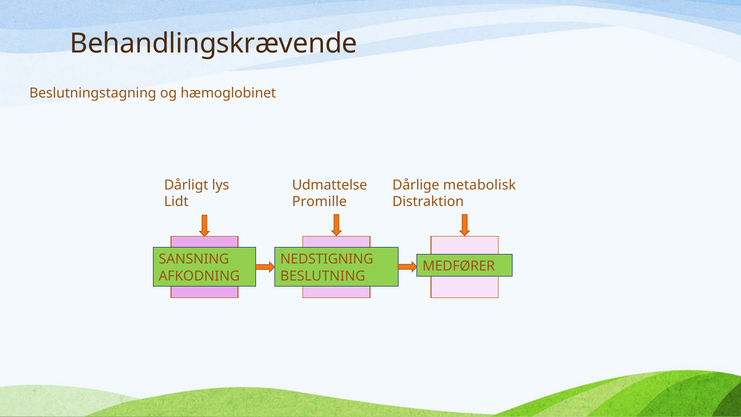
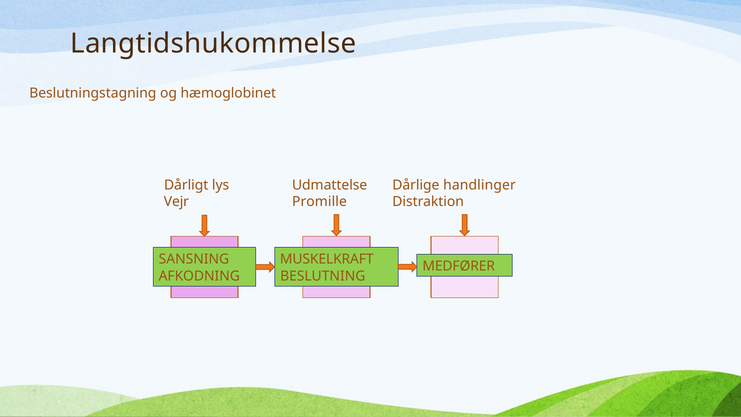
Behandlingskrævende: Behandlingskrævende -> Langtidshukommelse (213, 44)
metabolisk: metabolisk -> handlinger (479, 185)
Lidt: Lidt -> Vejr (176, 202)
NEDSTIGNING: NEDSTIGNING -> MUSKELKRAFT (327, 259)
